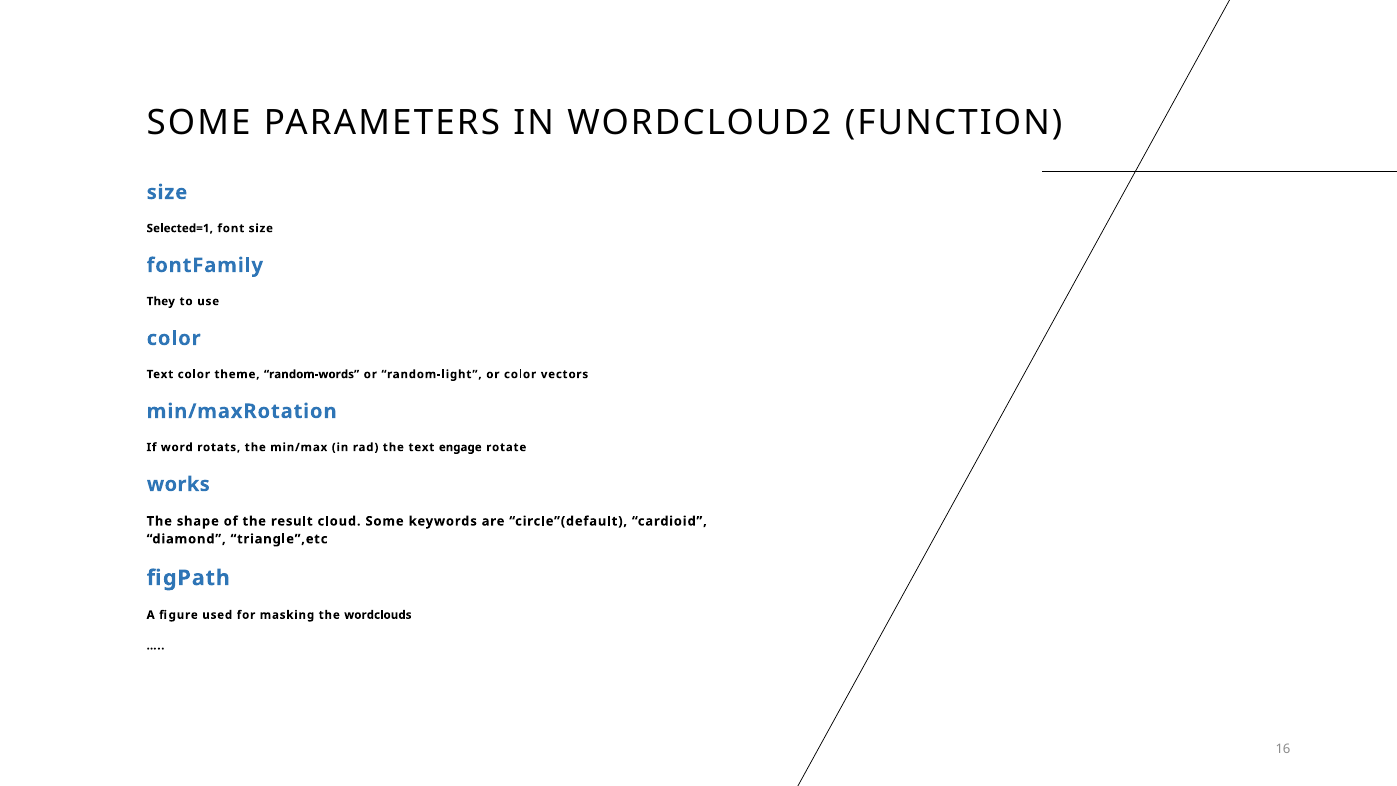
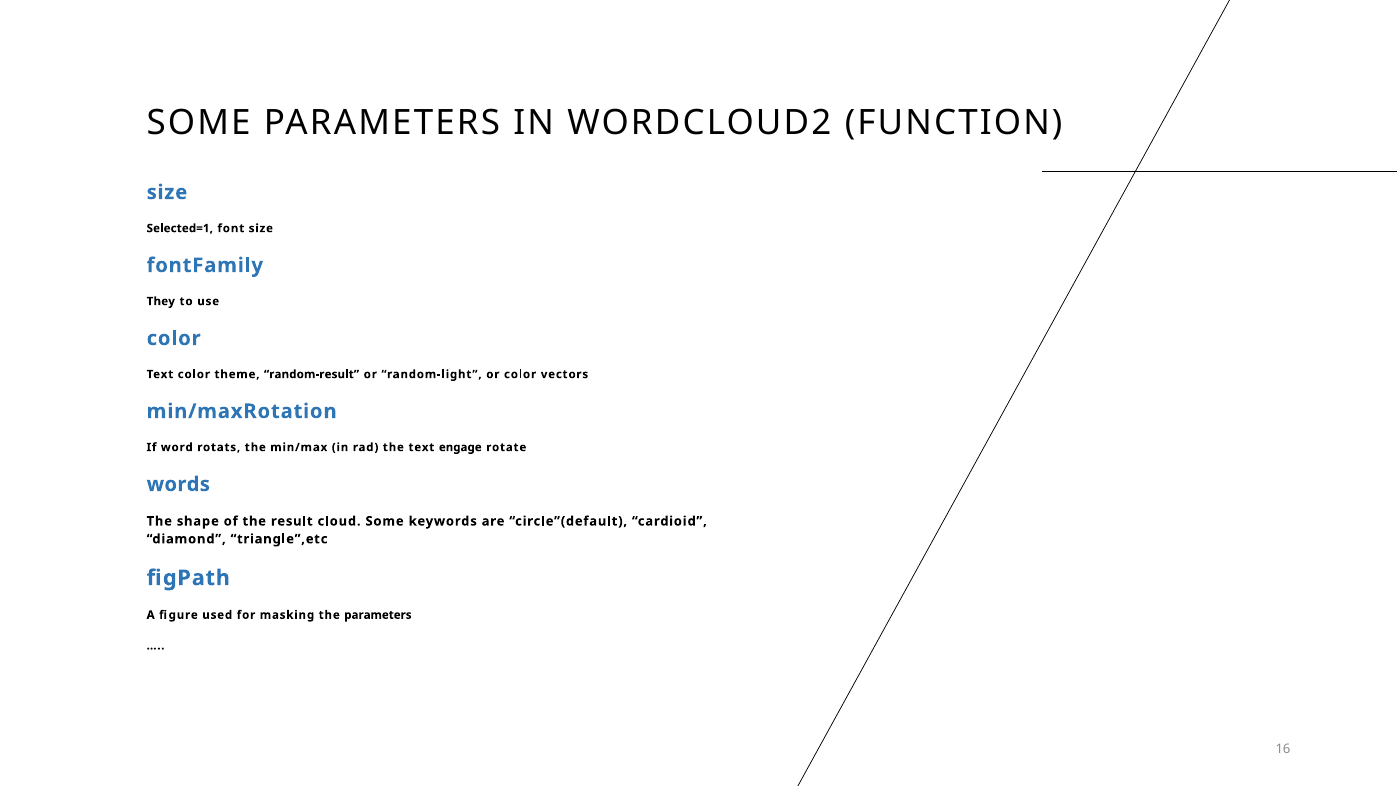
random-words: random-words -> random-result (311, 374)
works: works -> words (178, 484)
the wordclouds: wordclouds -> parameters (378, 615)
